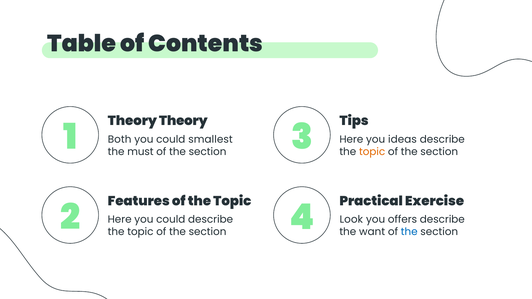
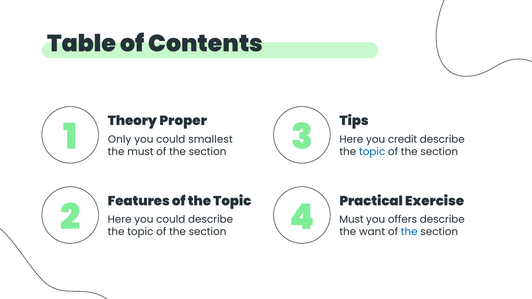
Theory Theory: Theory -> Proper (183, 121)
Both: Both -> Only (120, 139)
ideas: ideas -> credit (403, 139)
topic colour: orange -> blue (372, 152)
Look: Look -> Must (351, 220)
